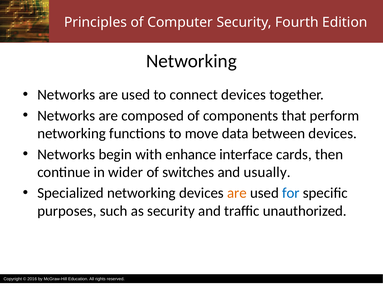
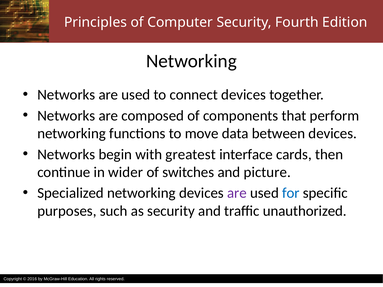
enhance: enhance -> greatest (191, 154)
usually: usually -> picture (267, 172)
are colour: orange -> purple (237, 193)
